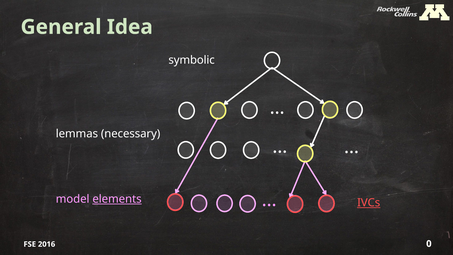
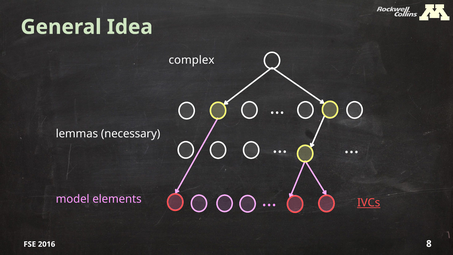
symbolic: symbolic -> complex (192, 60)
elements underline: present -> none (117, 199)
0: 0 -> 8 (429, 244)
